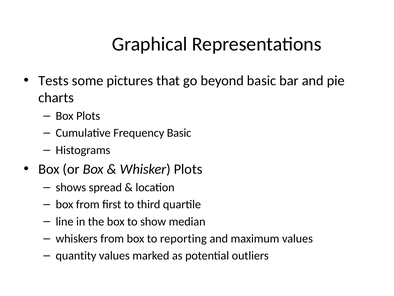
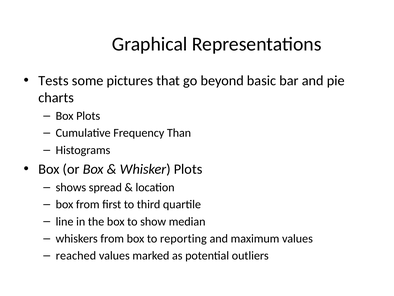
Frequency Basic: Basic -> Than (179, 133)
quantity: quantity -> reached (76, 255)
